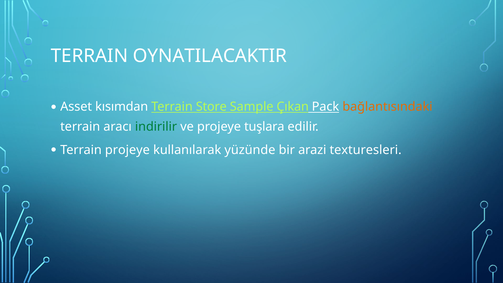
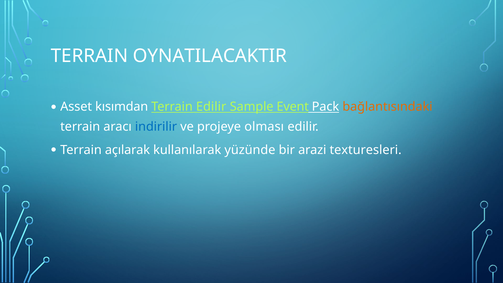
Terrain Store: Store -> Edilir (211, 107)
Çıkan: Çıkan -> Event (293, 107)
indirilir colour: green -> blue (156, 127)
tuşlara: tuşlara -> olması (264, 127)
Terrain projeye: projeye -> açılarak (127, 150)
